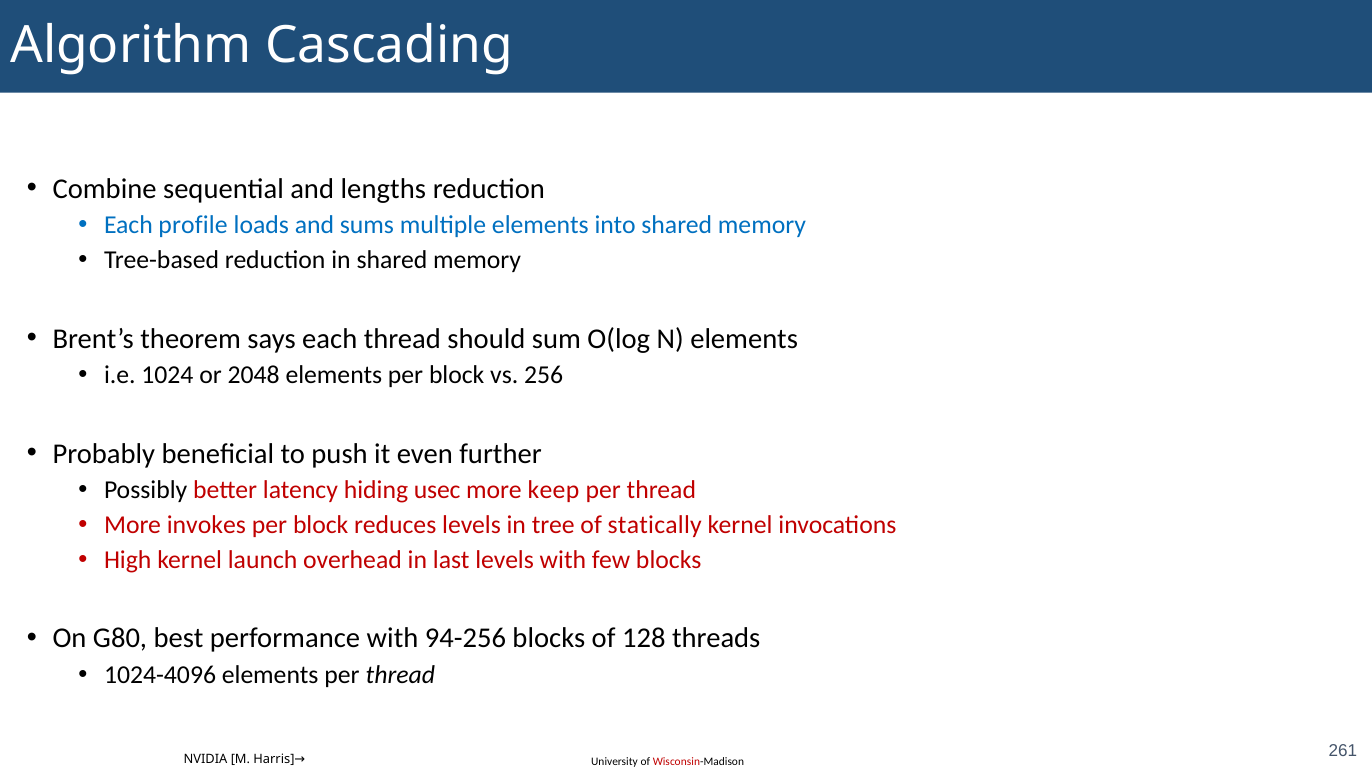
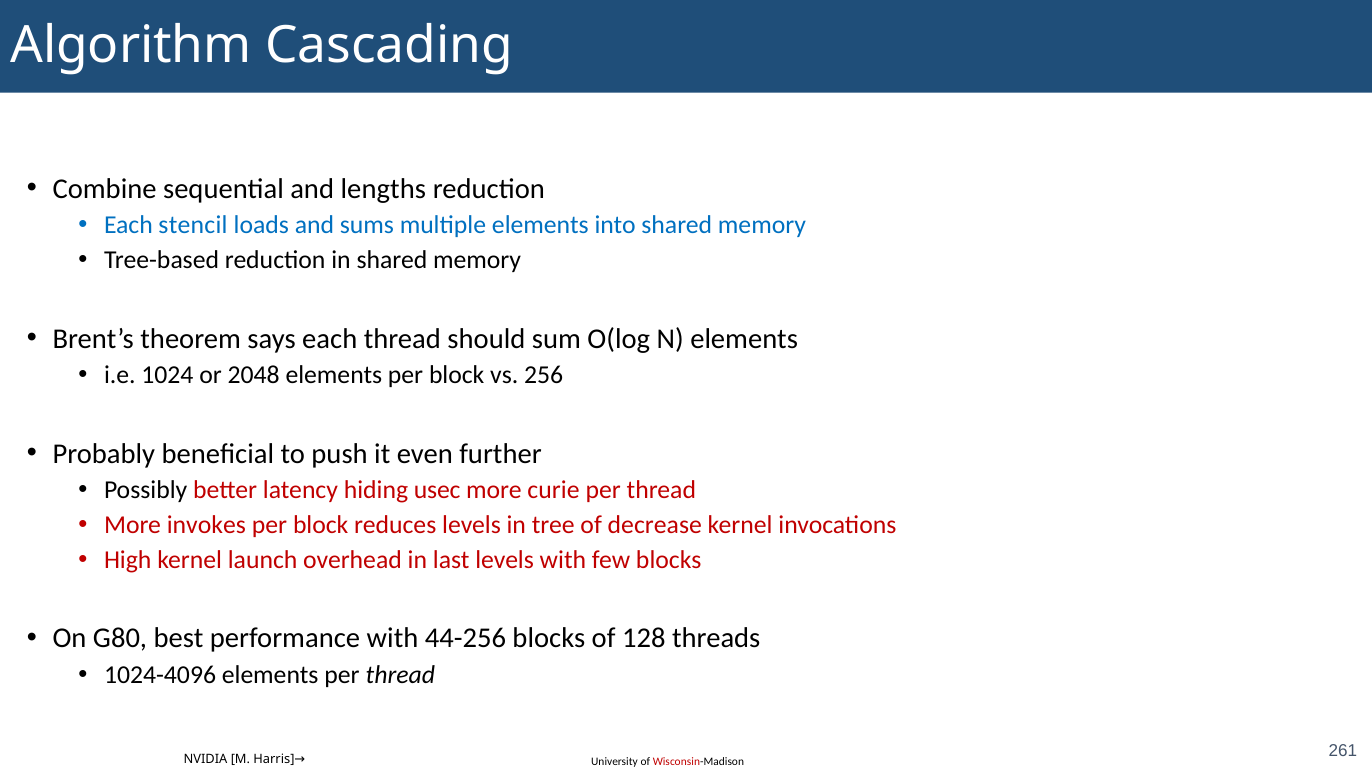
profile: profile -> stencil (193, 225)
keep: keep -> curie (554, 490)
statically: statically -> decrease (655, 525)
94-256: 94-256 -> 44-256 (465, 638)
